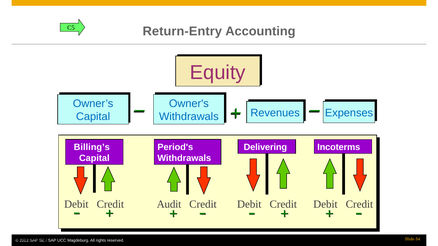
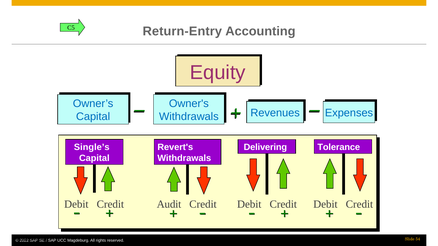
Billing’s: Billing’s -> Single’s (92, 147)
Period's: Period's -> Revert's (175, 147)
Incoterms: Incoterms -> Tolerance (339, 147)
